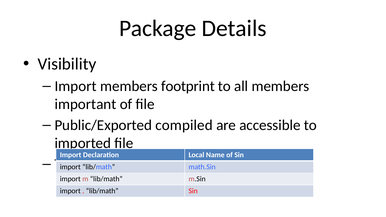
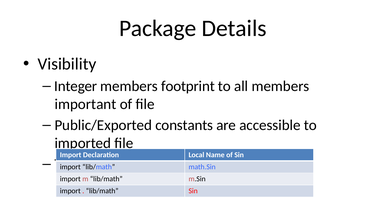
Import: Import -> Integer (76, 86)
compiled: compiled -> constants (184, 125)
